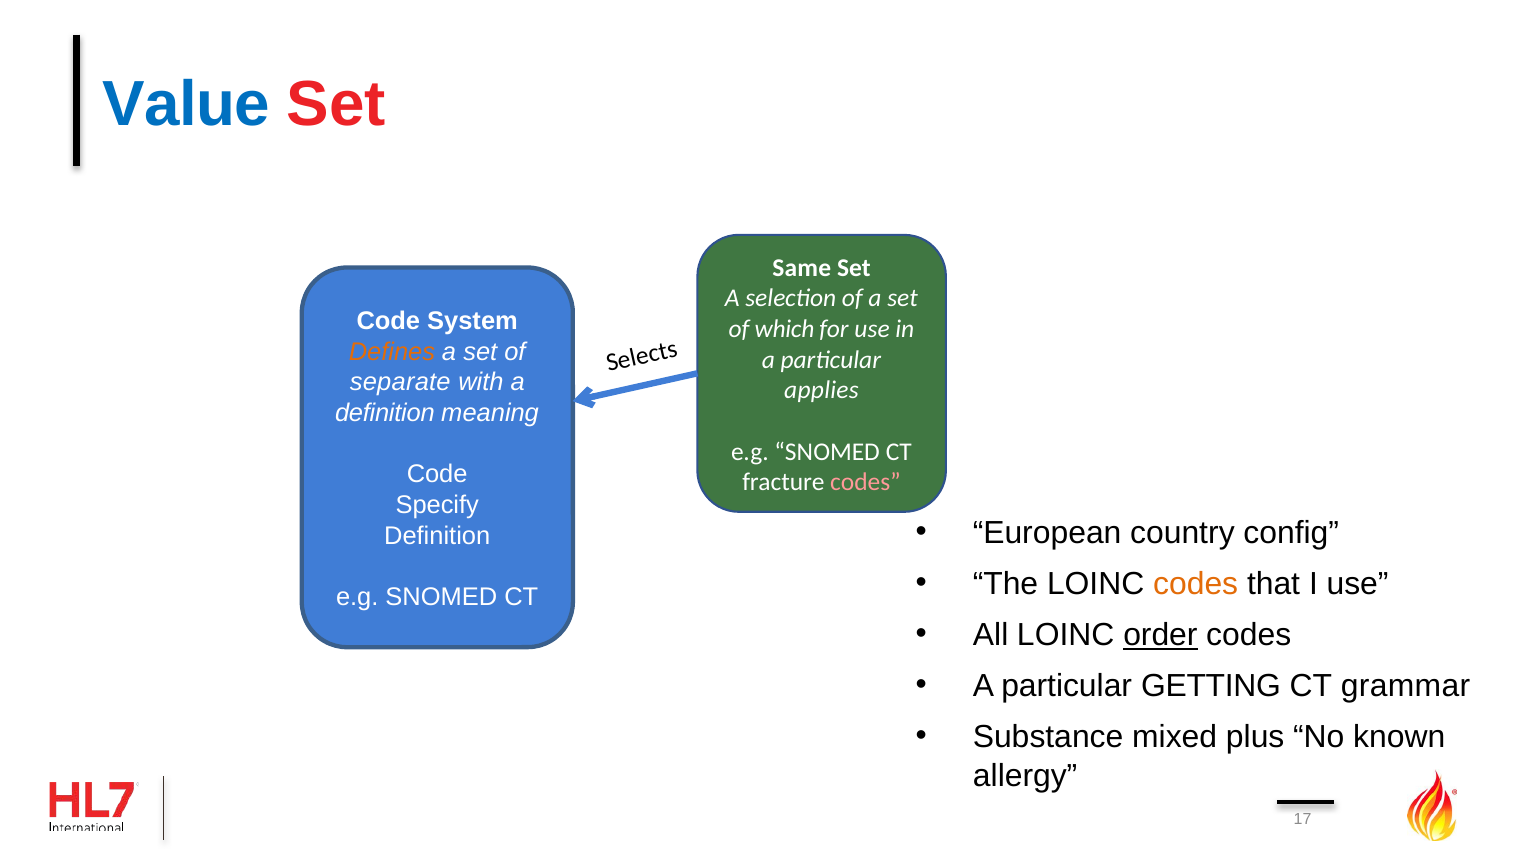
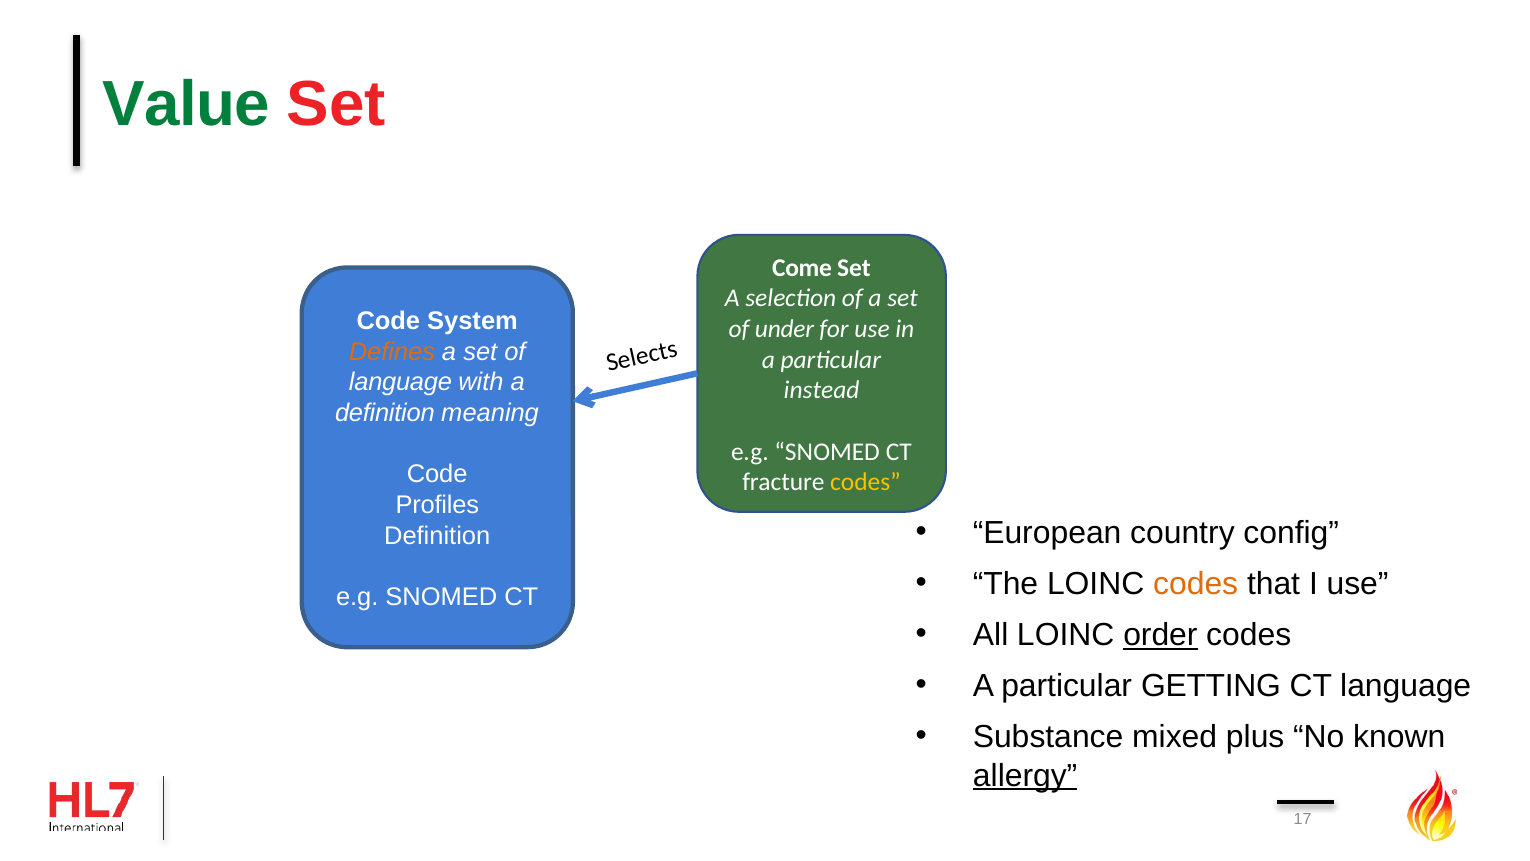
Value colour: blue -> green (186, 104)
Same: Same -> Come (802, 268)
which: which -> under (784, 329)
separate: separate -> language (400, 382)
applies: applies -> instead (822, 390)
codes colour: pink -> yellow (866, 482)
Specify: Specify -> Profiles (437, 505)
CT grammar: grammar -> language (1406, 686)
allergy underline: none -> present (1025, 775)
